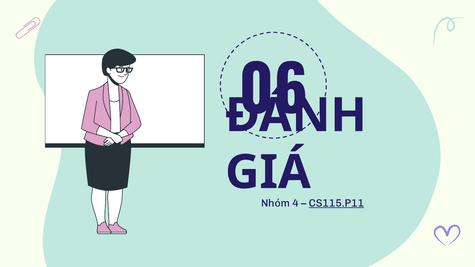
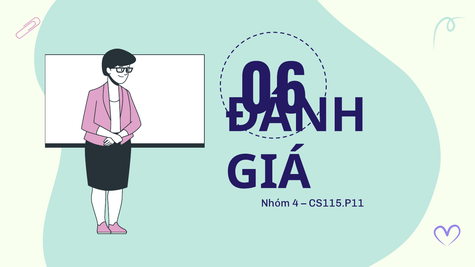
CS115.P11 underline: present -> none (336, 203)
